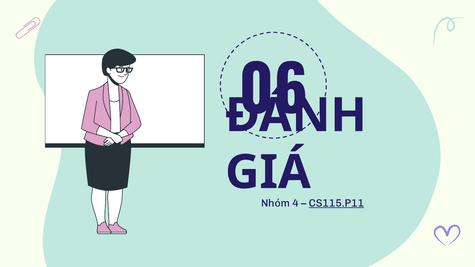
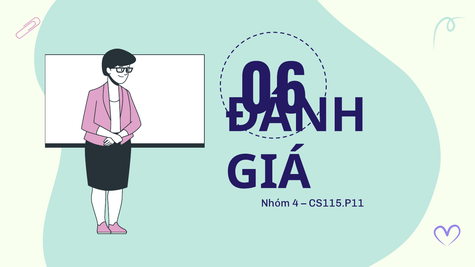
CS115.P11 underline: present -> none (336, 203)
